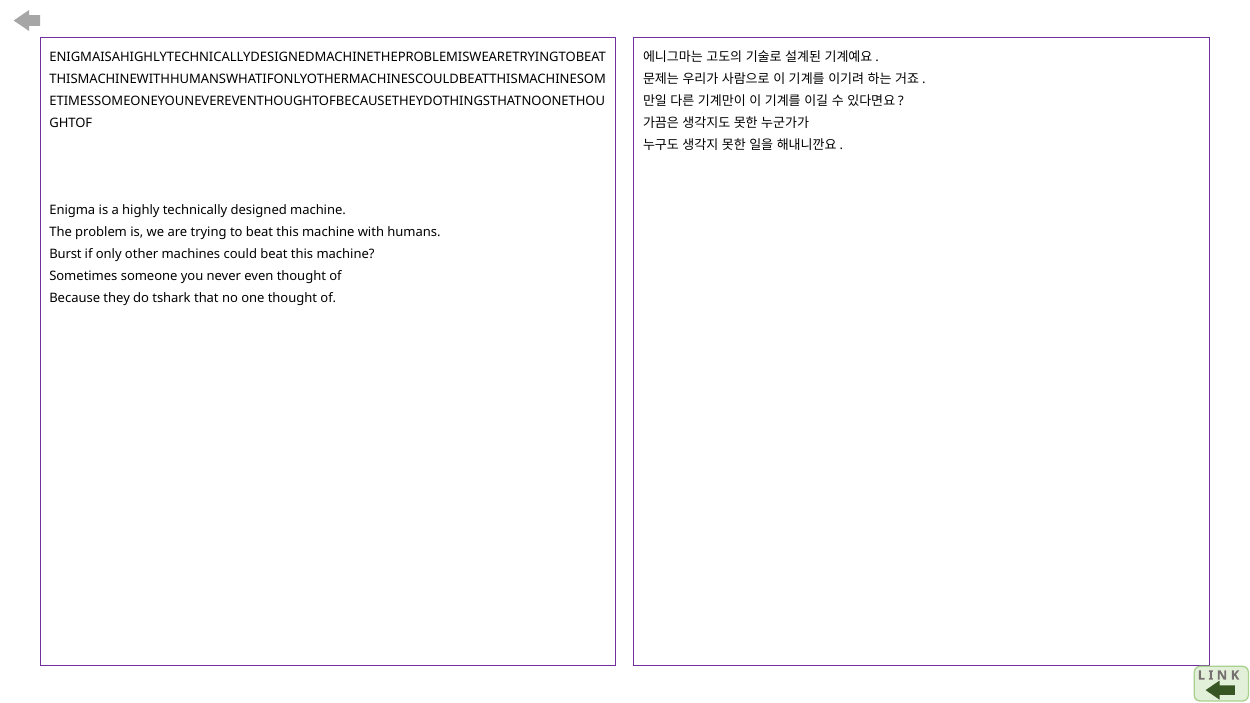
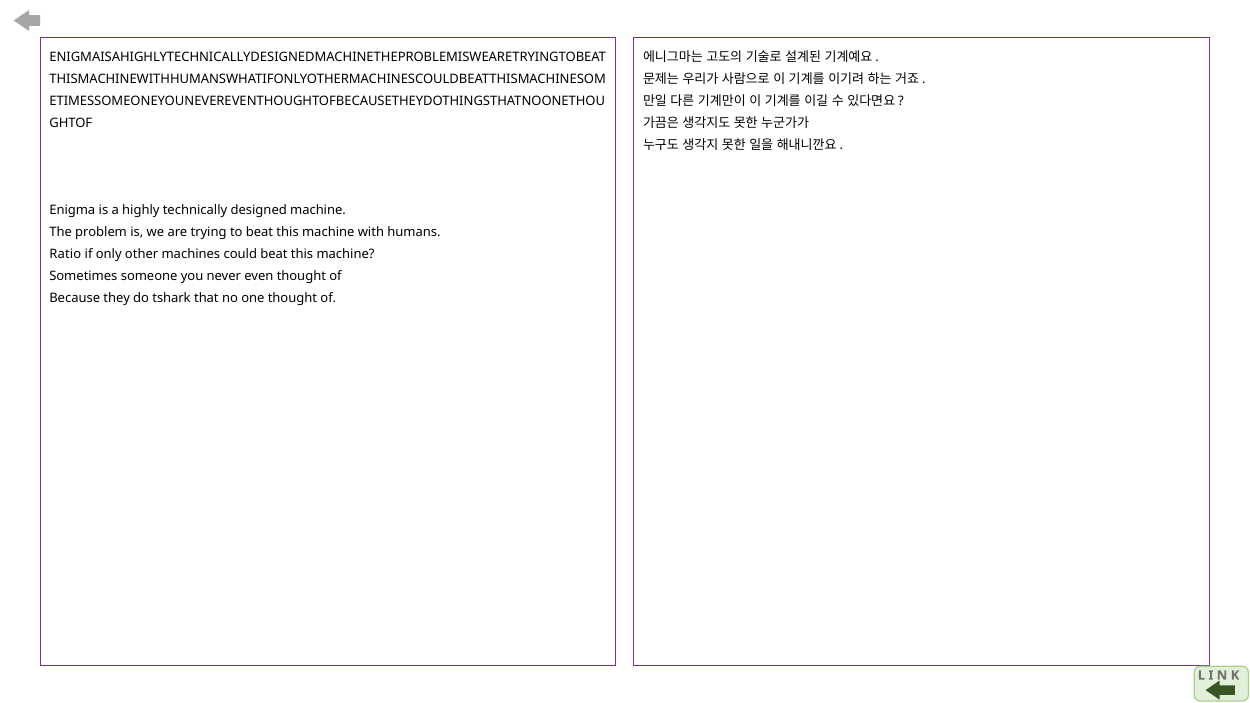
Burst: Burst -> Ratio (65, 254)
